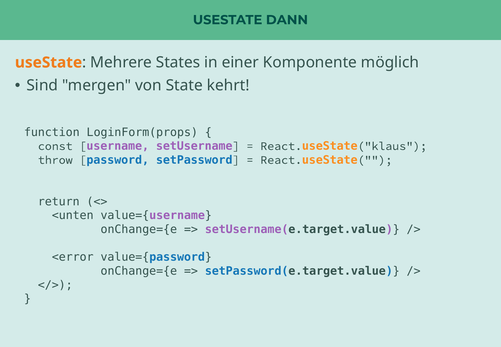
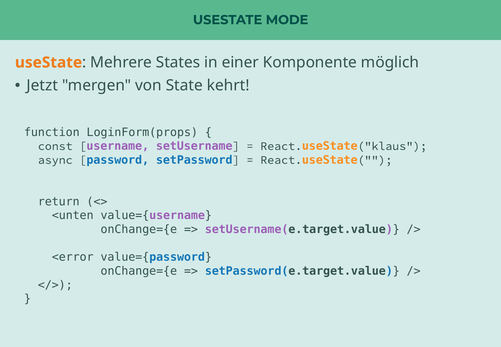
DANN: DANN -> MODE (287, 20)
Sind: Sind -> Jetzt (42, 86)
throw: throw -> async (55, 160)
